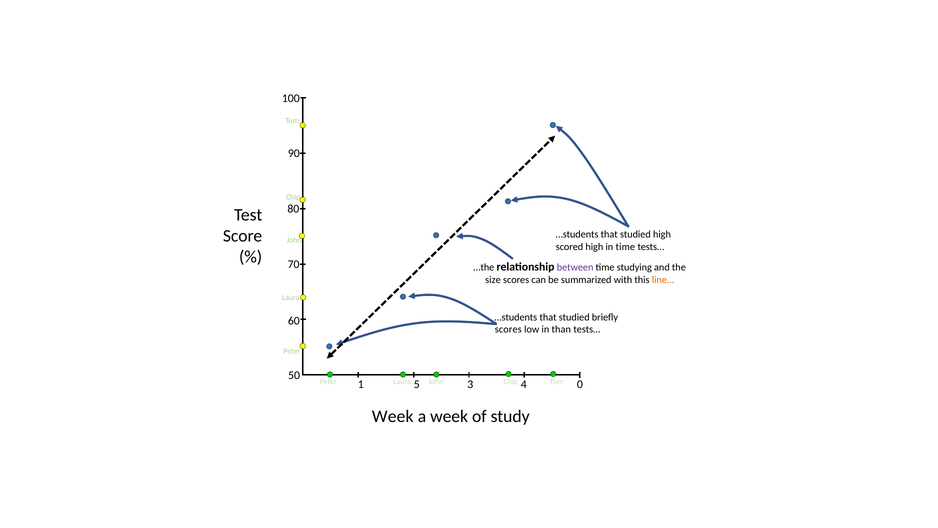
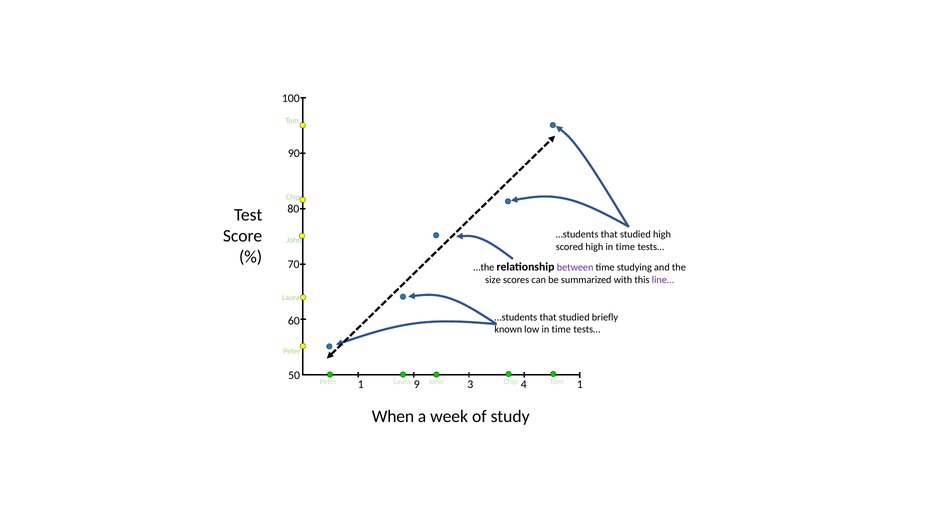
line… colour: orange -> purple (663, 280)
scores: scores -> known (508, 329)
low in than: than -> time (561, 329)
5: 5 -> 9 (417, 384)
4 0: 0 -> 1 (580, 384)
Week: Week -> When (393, 416)
